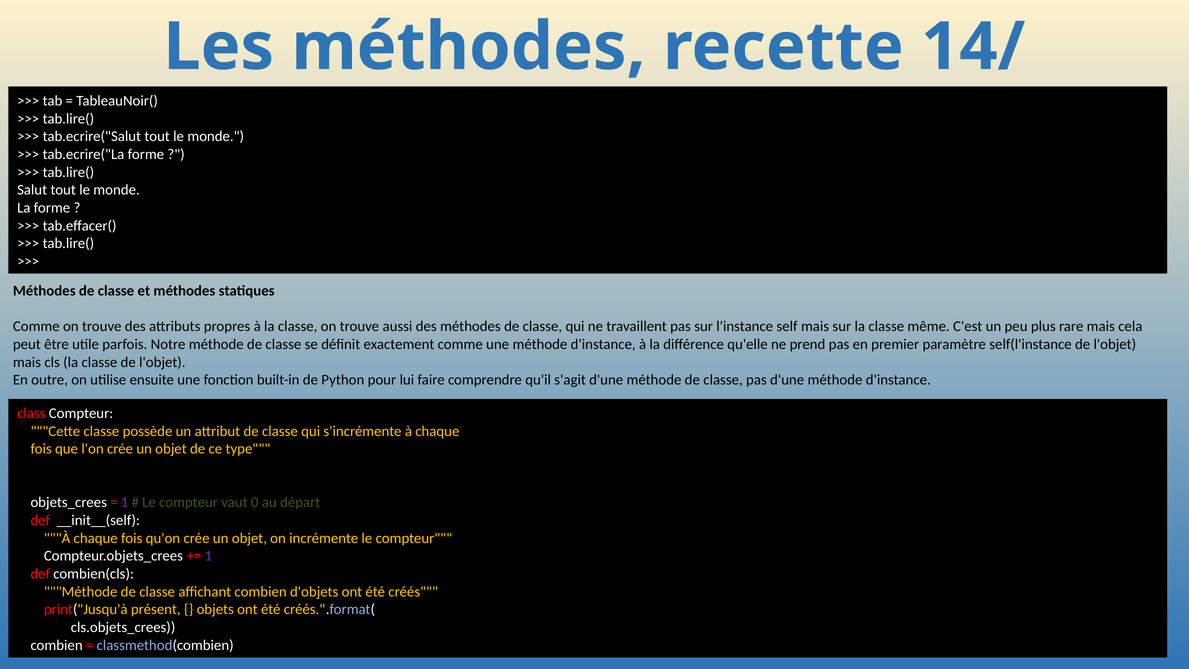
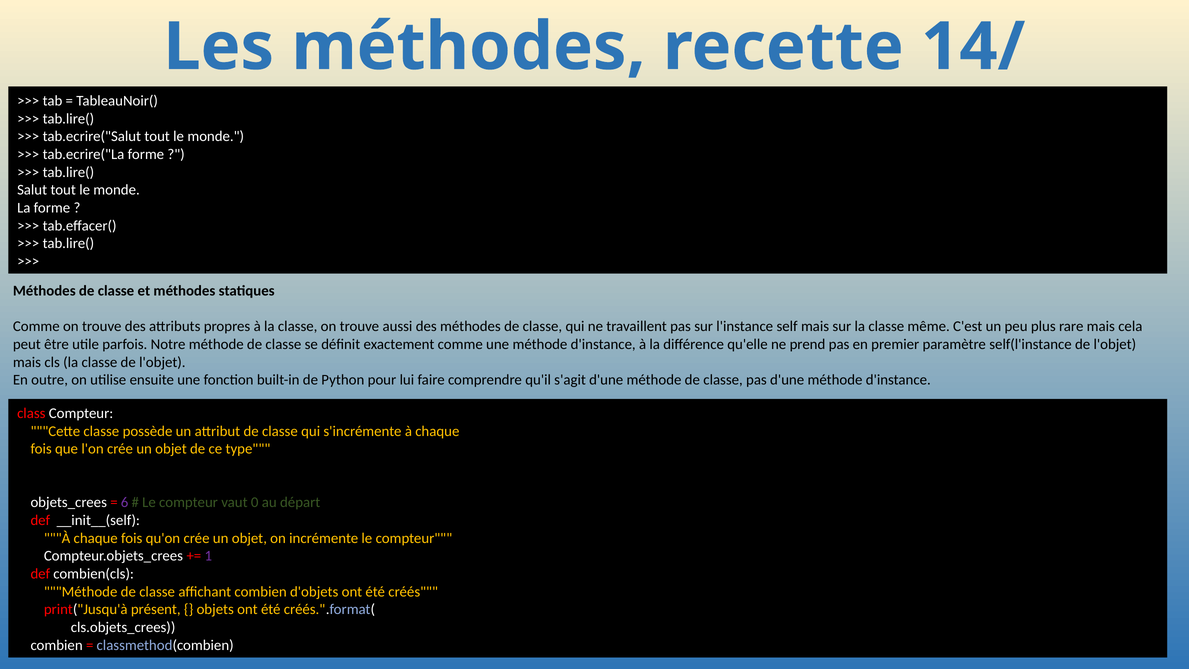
1: 1 -> 6 (125, 502)
